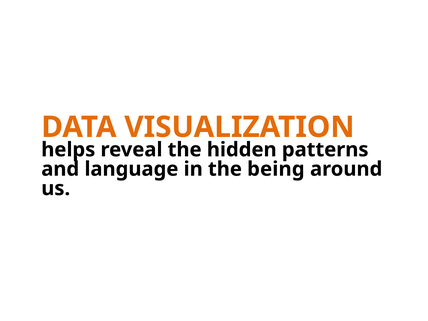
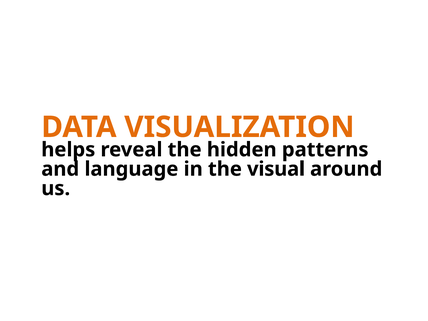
being: being -> visual (276, 169)
